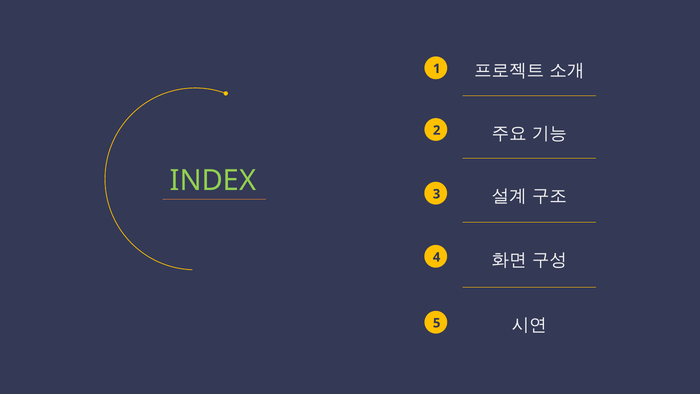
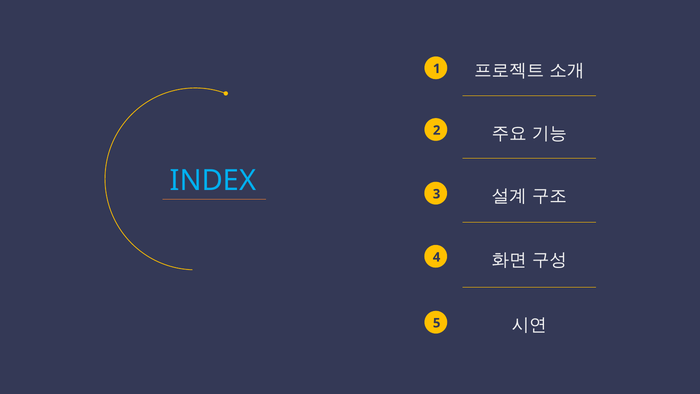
INDEX colour: light green -> light blue (213, 180)
